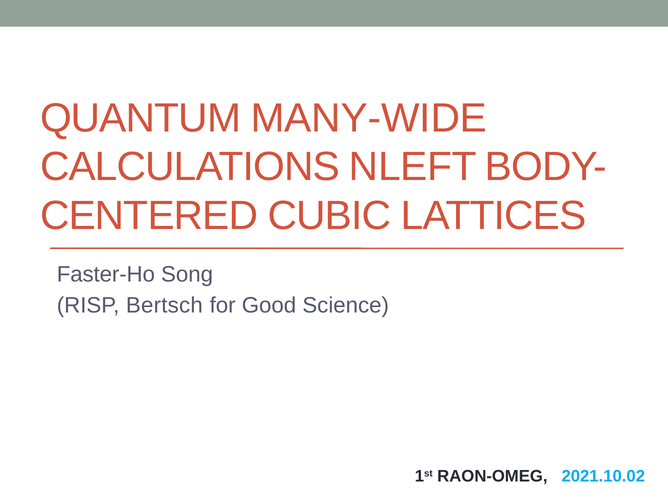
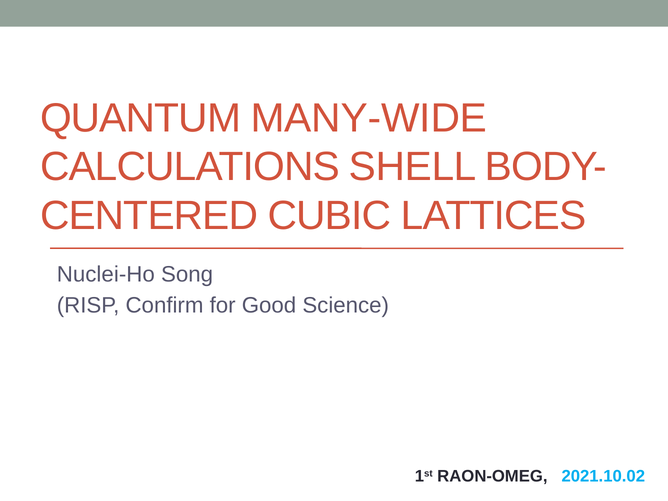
NLEFT: NLEFT -> SHELL (413, 167)
Faster-Ho: Faster-Ho -> Nuclei-Ho (106, 274)
Bertsch: Bertsch -> Confirm (165, 306)
